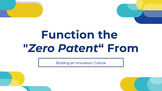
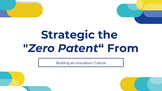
Function: Function -> Strategic (68, 35)
